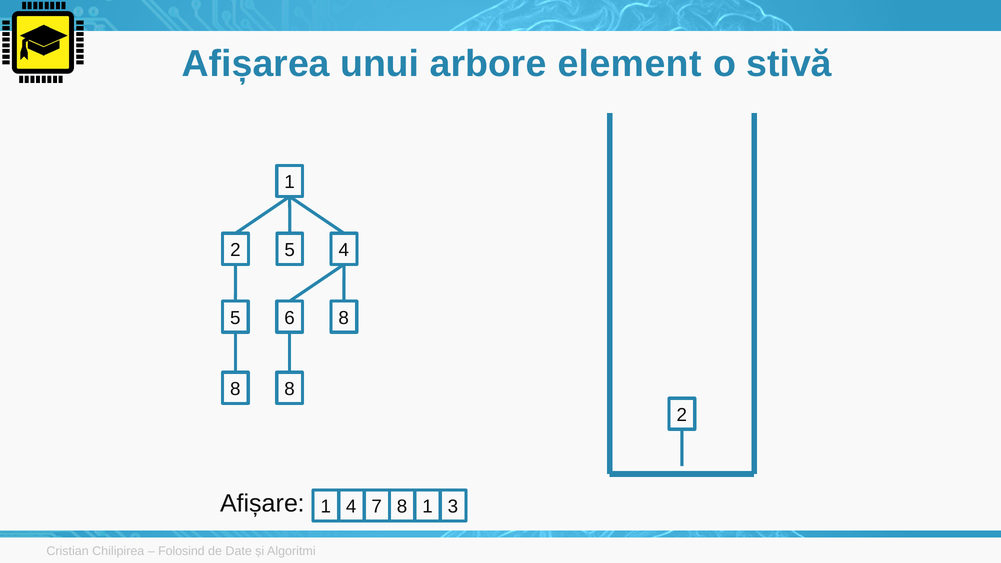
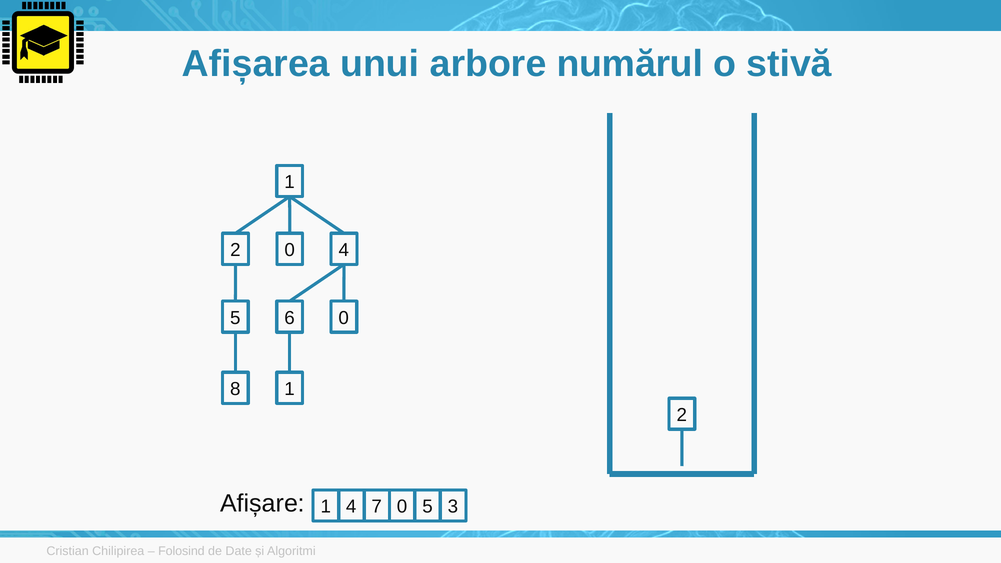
element: element -> numărul (630, 64)
2 5: 5 -> 0 (290, 250)
6 8: 8 -> 0 (344, 318)
8: 8 -> 1 (289, 389)
4 8: 8 -> 0 (402, 507)
7 1: 1 -> 5 (427, 507)
